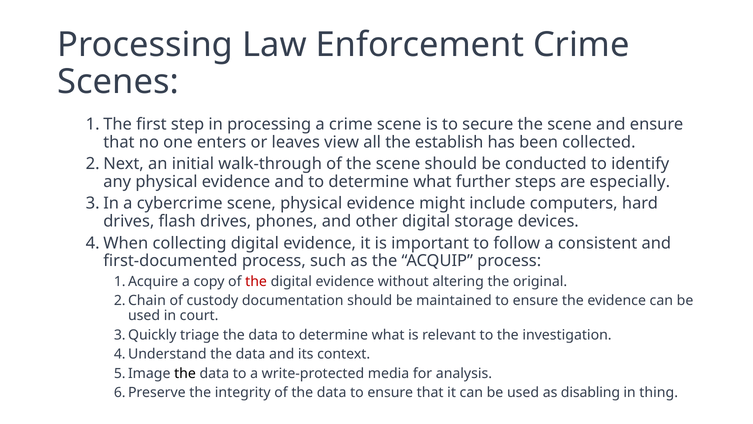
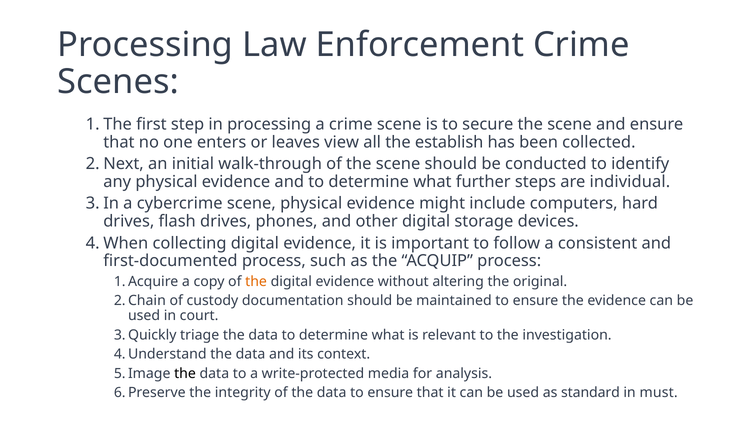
especially: especially -> individual (630, 182)
the colour: red -> orange (256, 281)
disabling: disabling -> standard (590, 392)
thing: thing -> must (659, 392)
